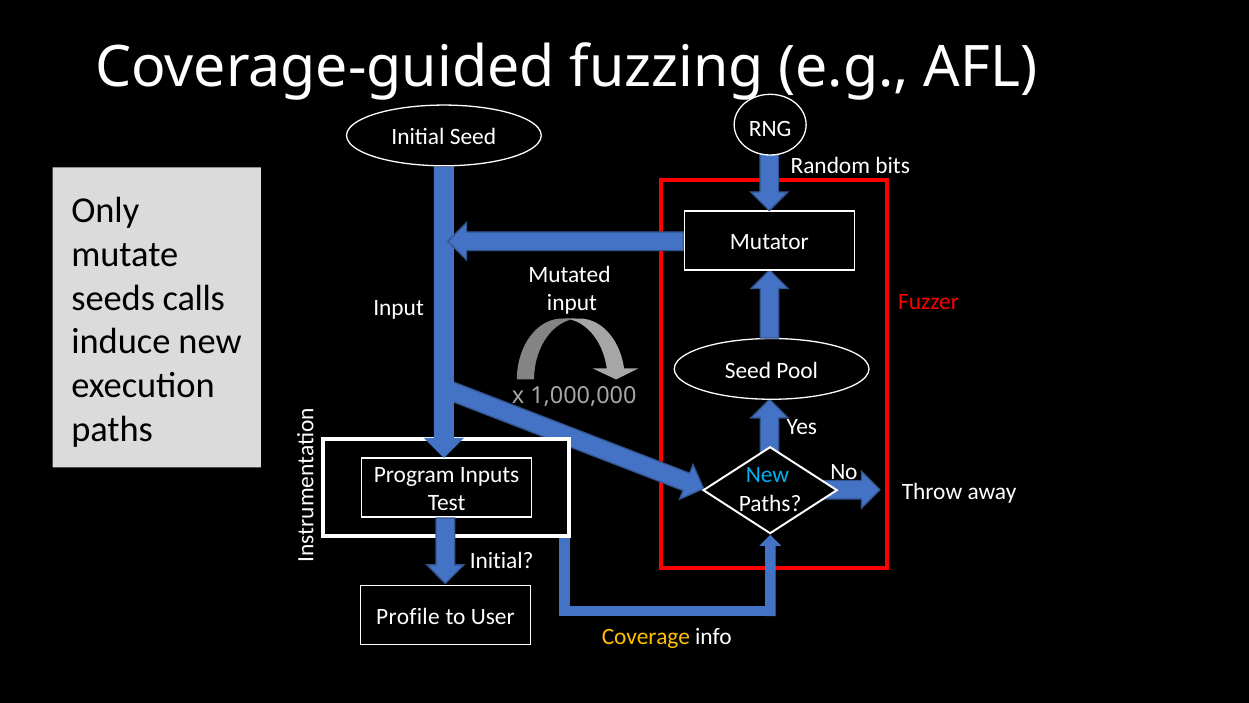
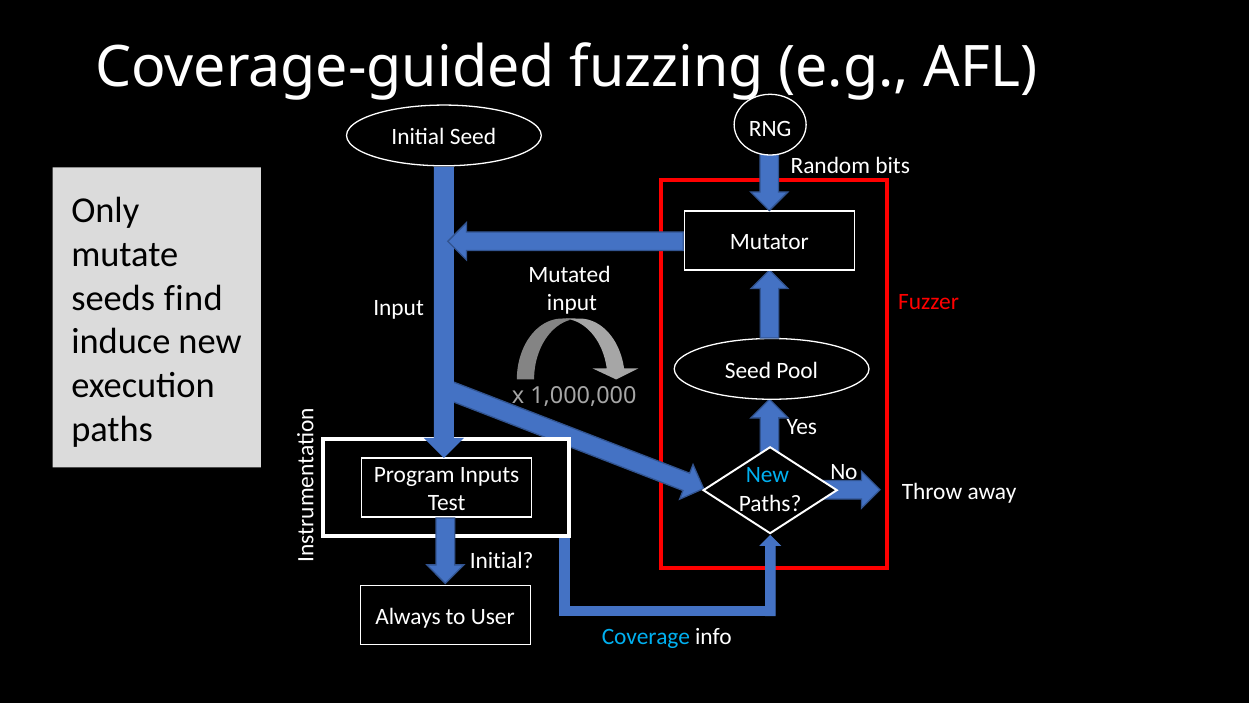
calls: calls -> find (193, 298)
Profile: Profile -> Always (408, 616)
Coverage colour: yellow -> light blue (646, 637)
